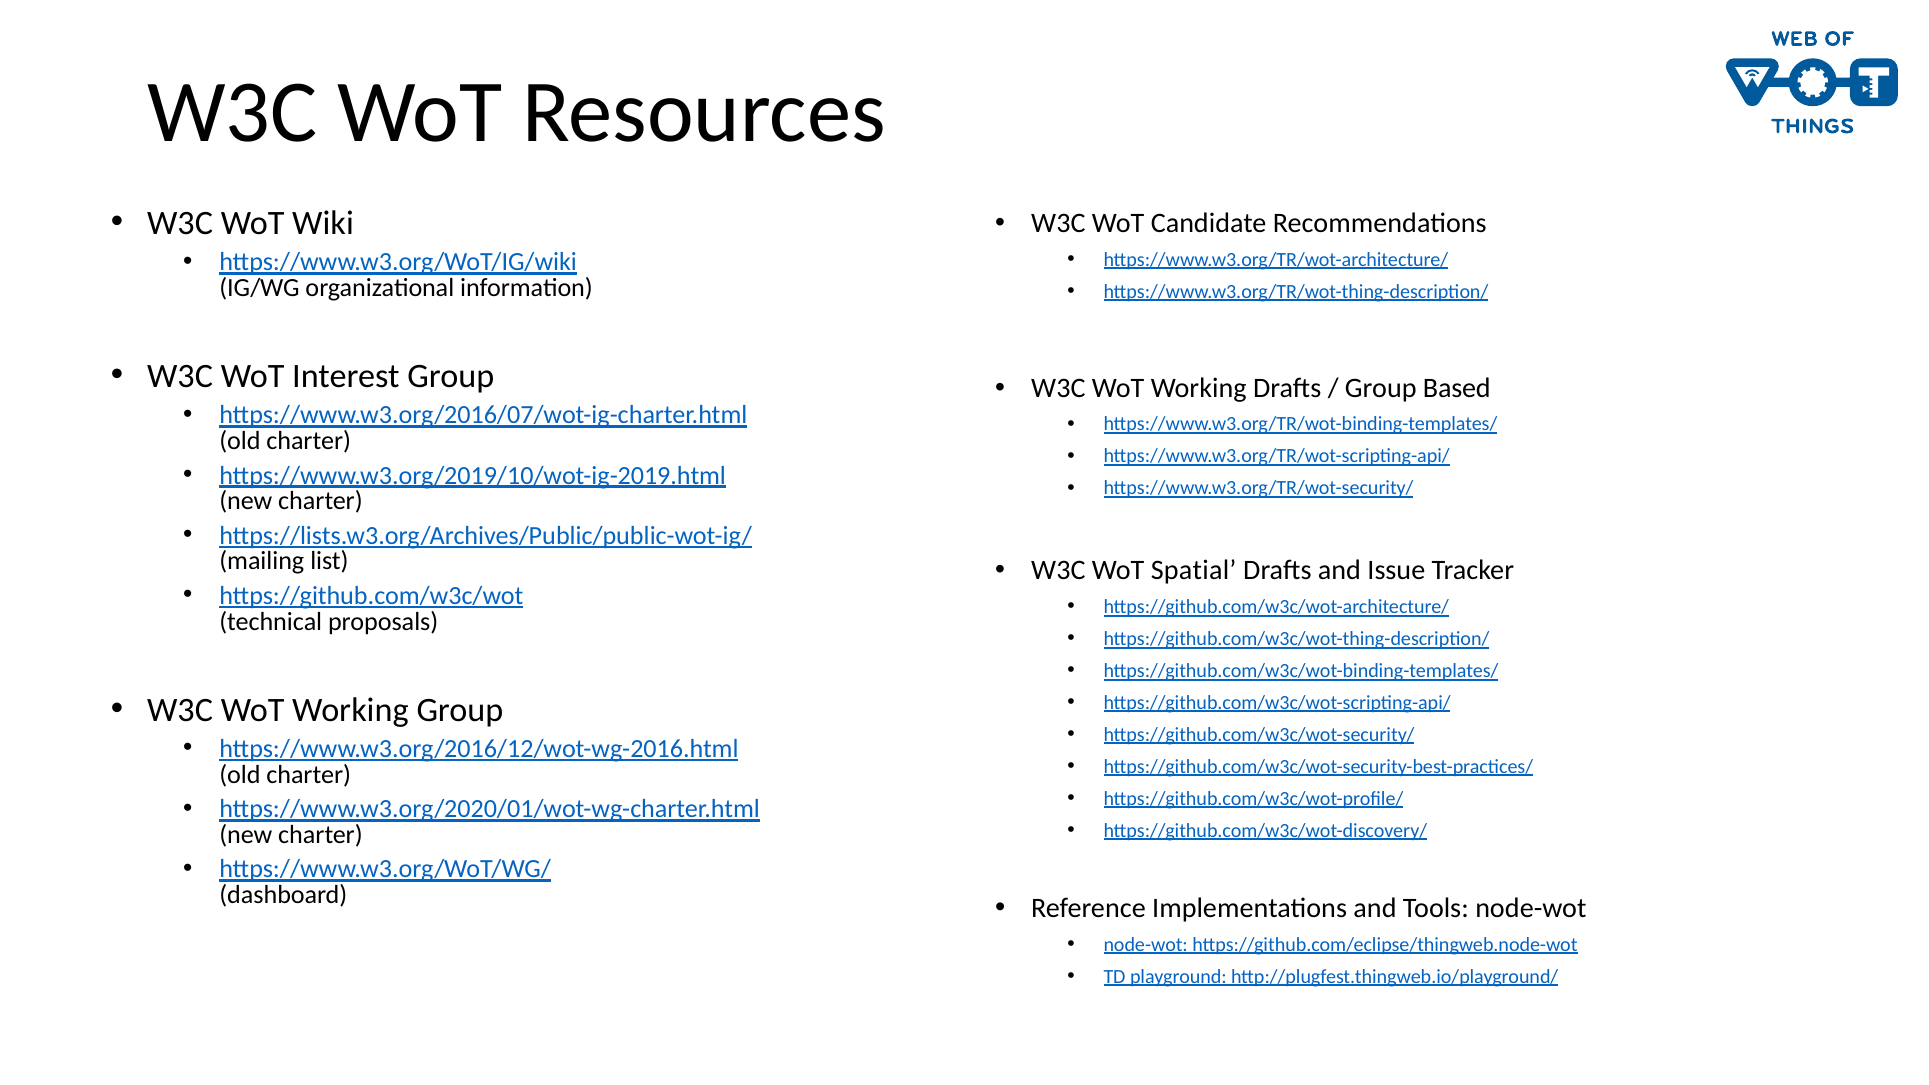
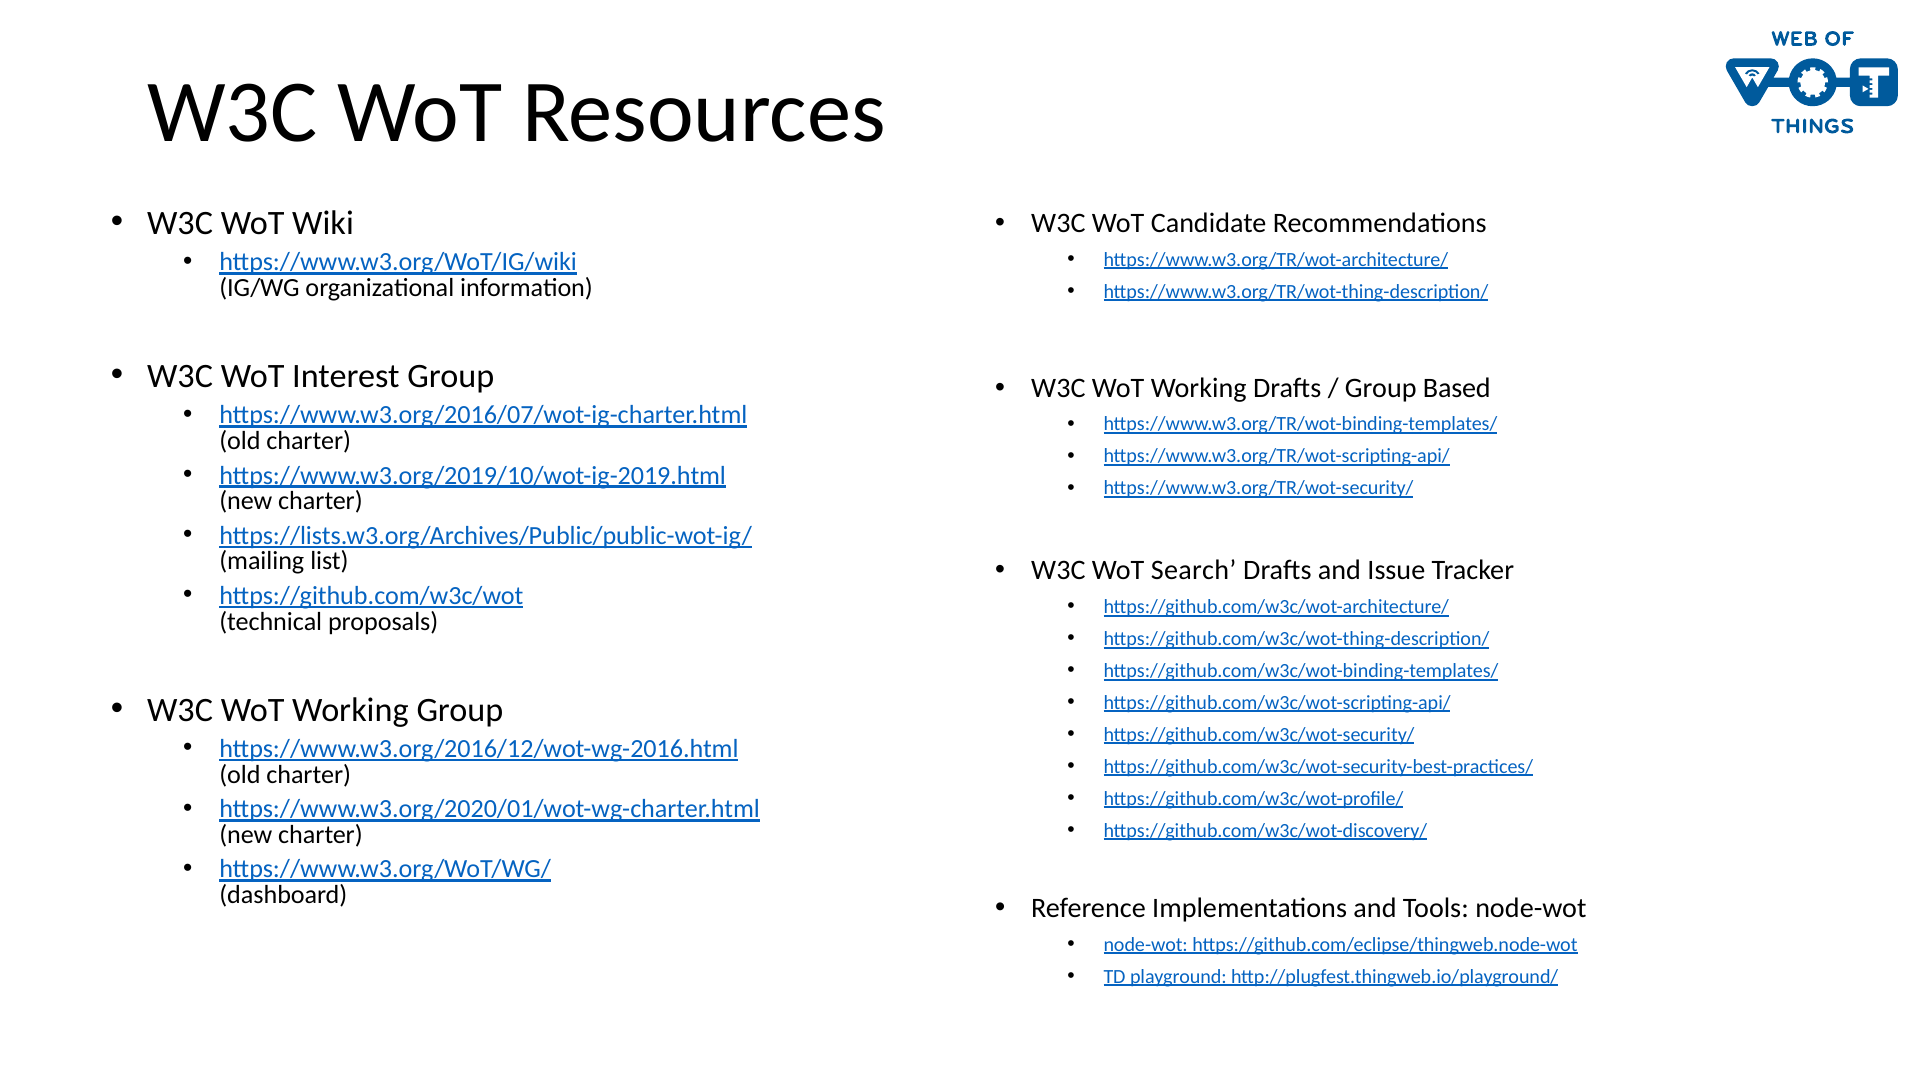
Spatial: Spatial -> Search (1194, 570)
